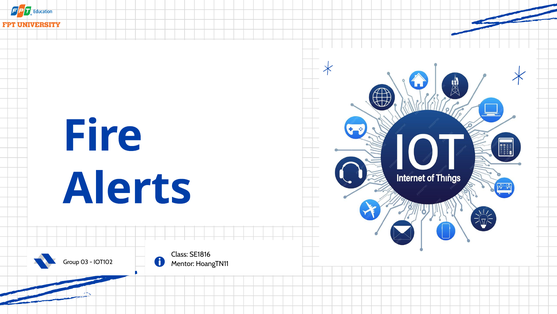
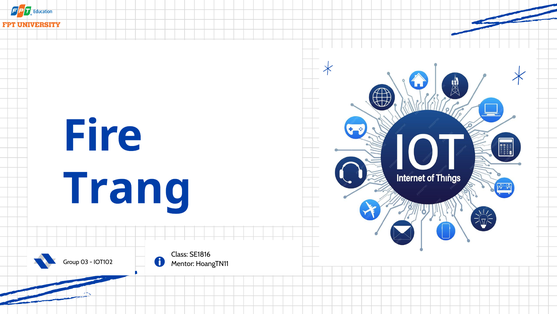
Alerts: Alerts -> Trang (127, 188)
